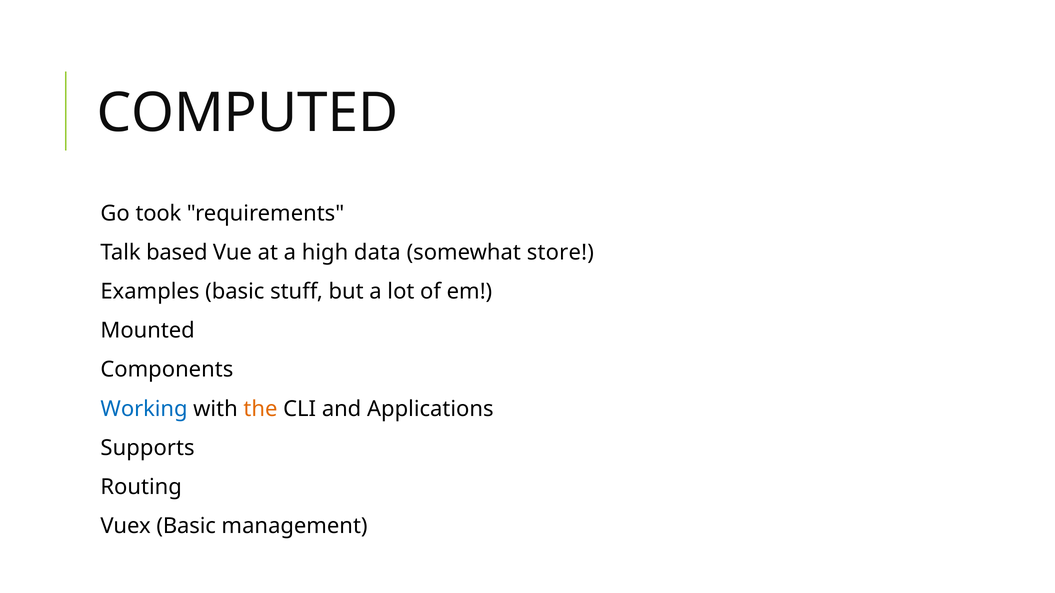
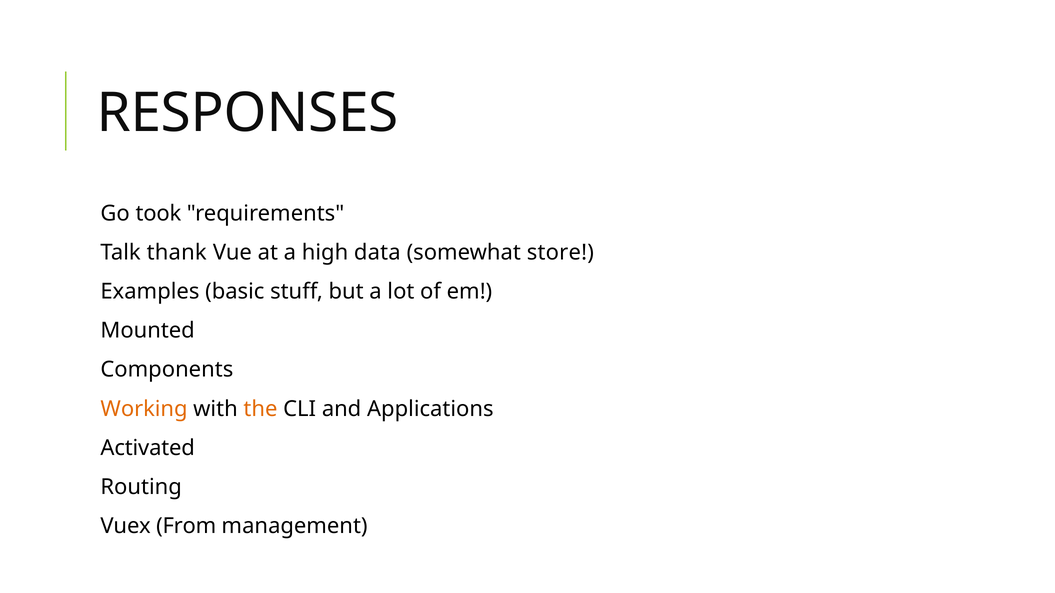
COMPUTED: COMPUTED -> RESPONSES (248, 113)
based: based -> thank (177, 253)
Working colour: blue -> orange (144, 409)
Supports: Supports -> Activated (148, 448)
Vuex Basic: Basic -> From (186, 527)
